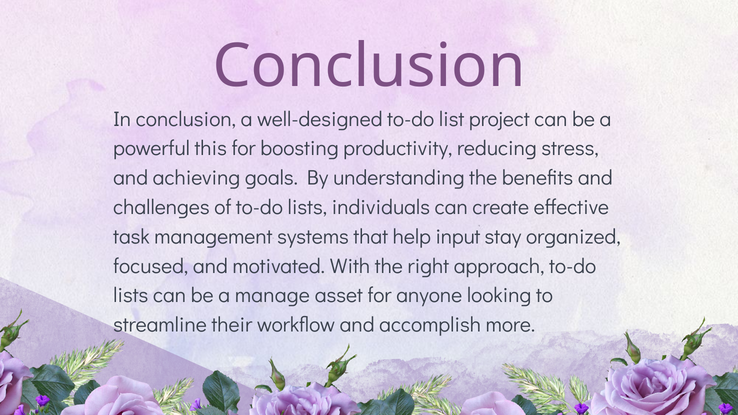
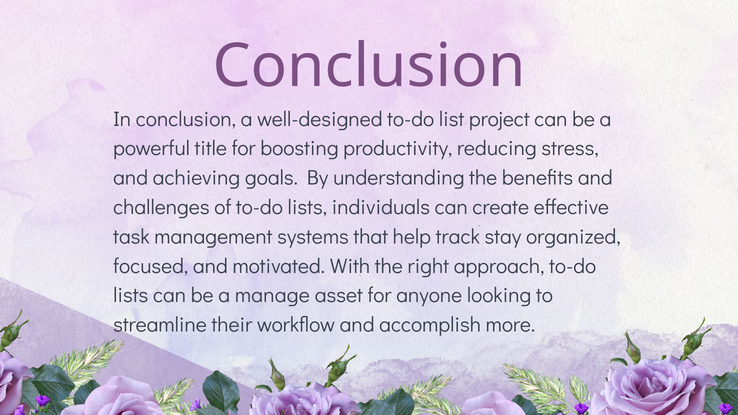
this: this -> title (211, 149)
input: input -> track (458, 237)
